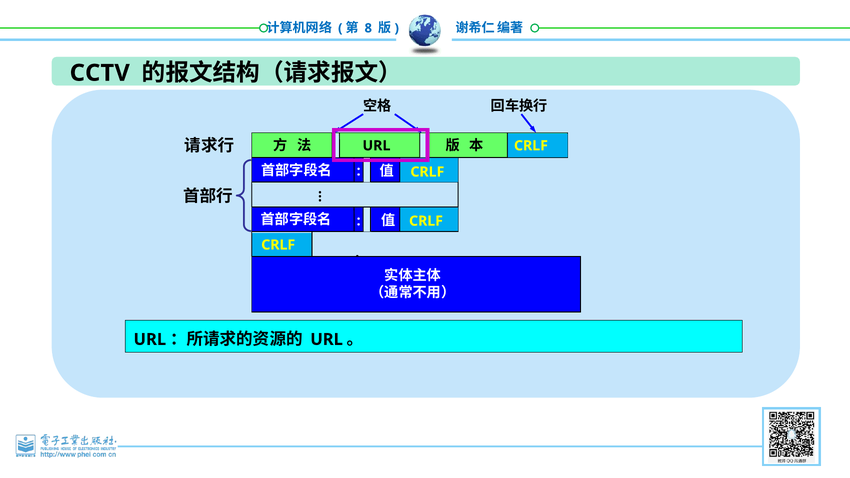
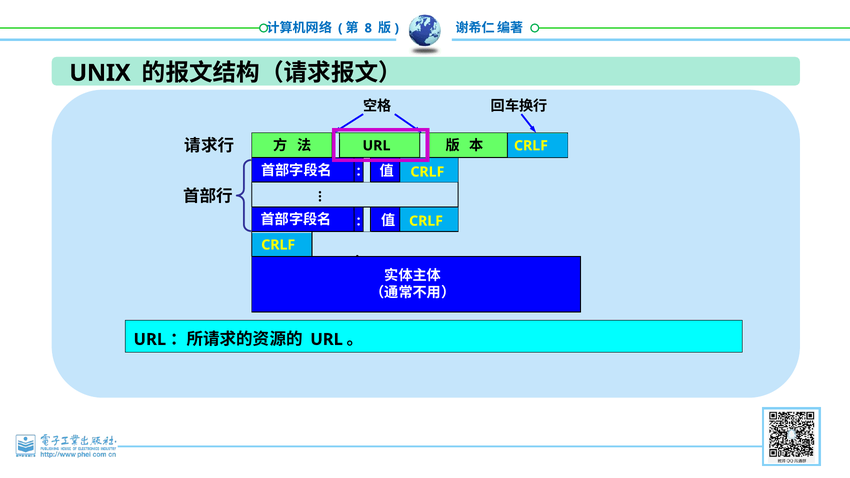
CCTV: CCTV -> UNIX (100, 73)
